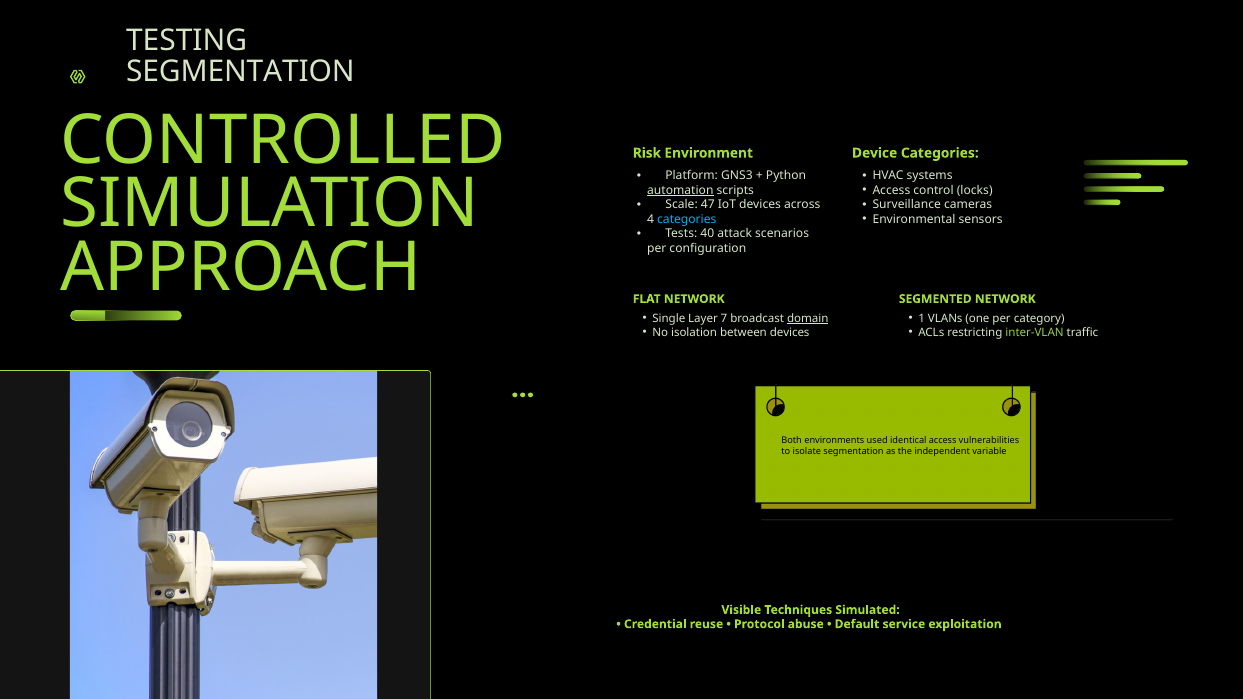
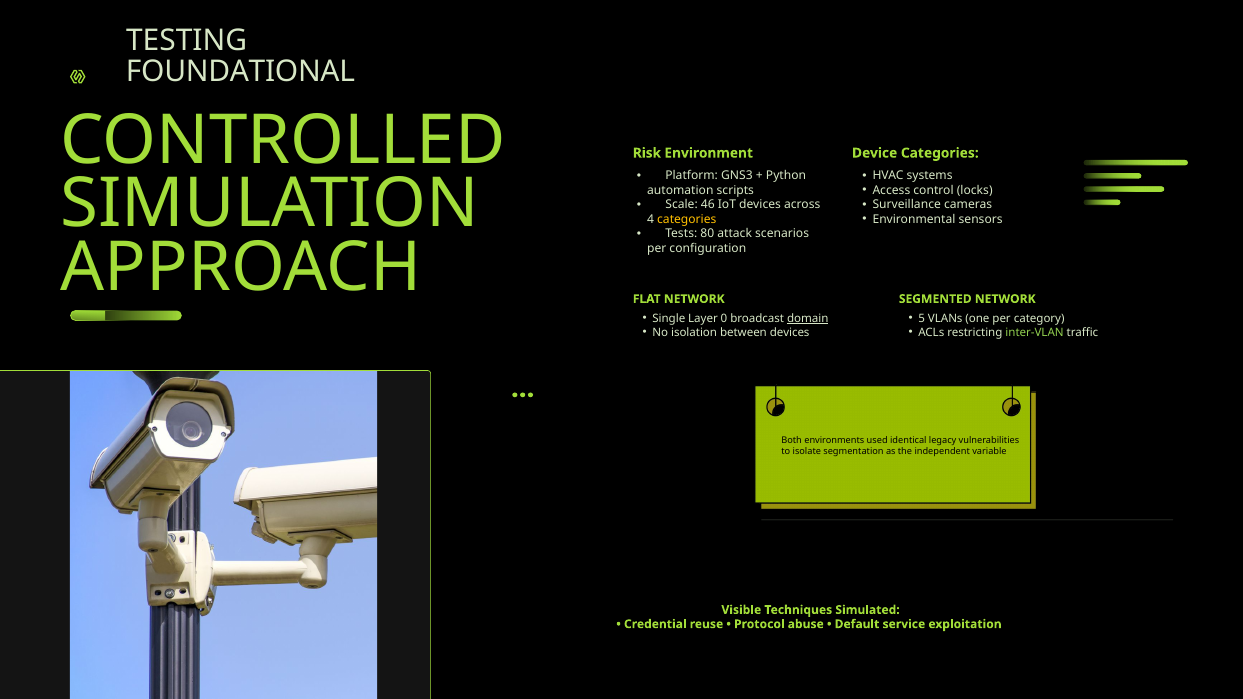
SEGMENTATION: SEGMENTATION -> FOUNDATIONAL (240, 72)
automation underline: present -> none (680, 190)
47: 47 -> 46 (708, 205)
categories colour: light blue -> yellow (687, 219)
40: 40 -> 80 (707, 234)
7: 7 -> 0 (724, 319)
1: 1 -> 5 (922, 319)
identical access: access -> legacy (943, 440)
